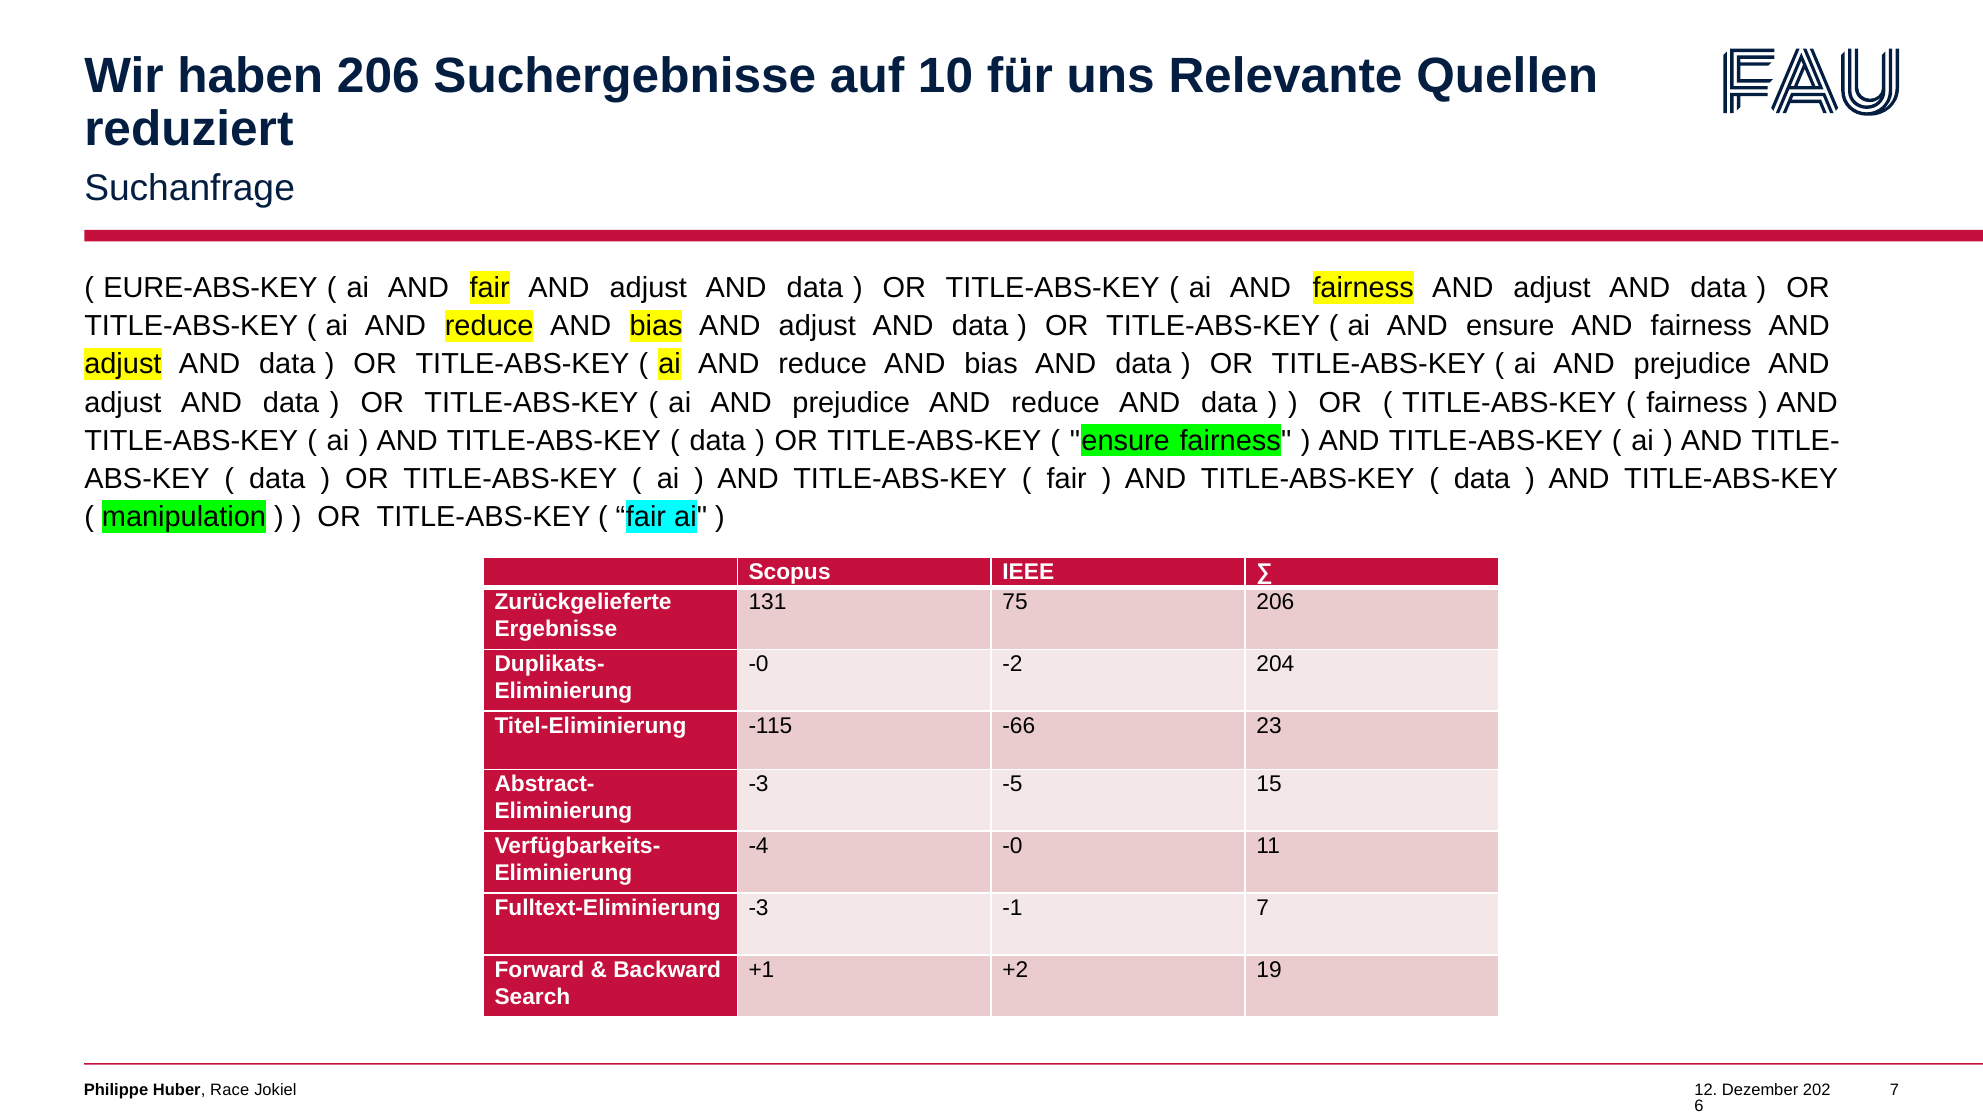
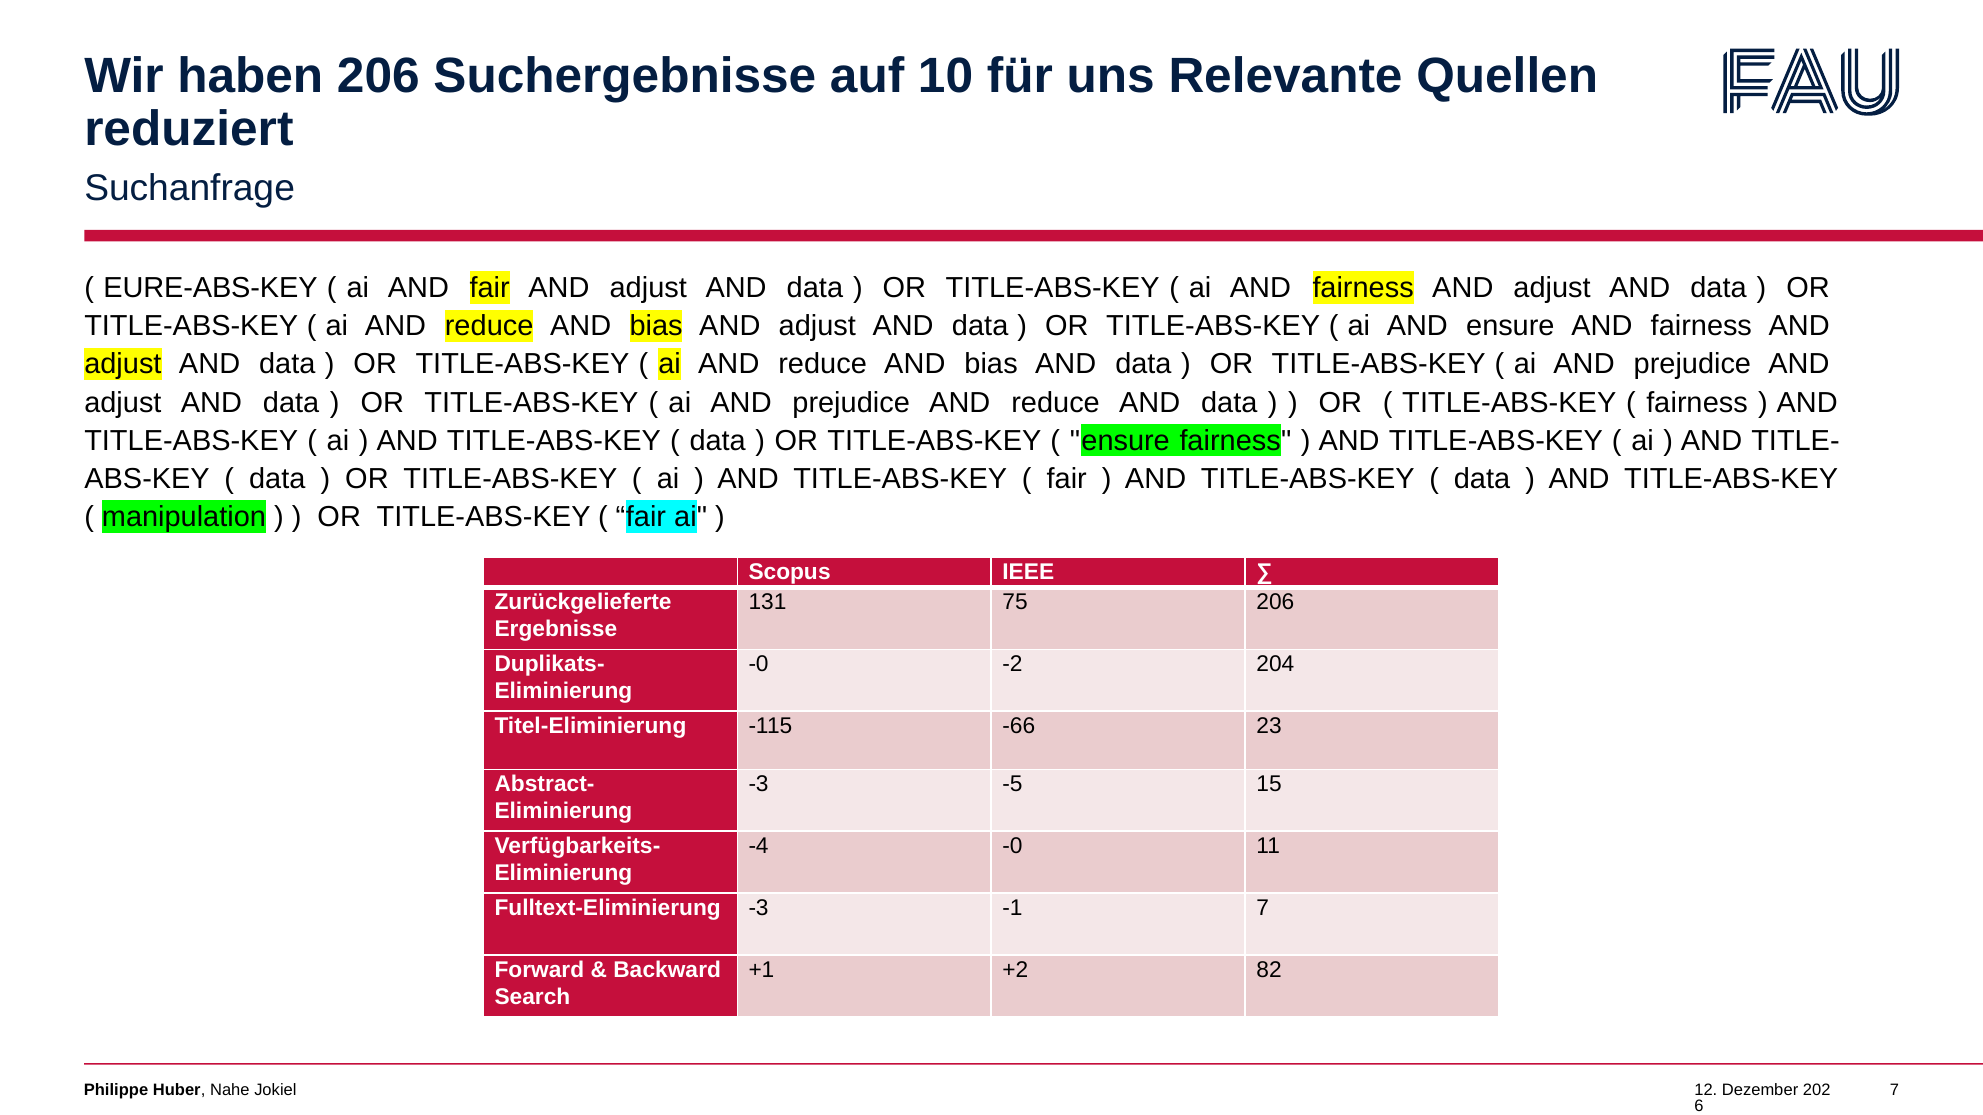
19: 19 -> 82 (1269, 970)
Race: Race -> Nahe (230, 1090)
